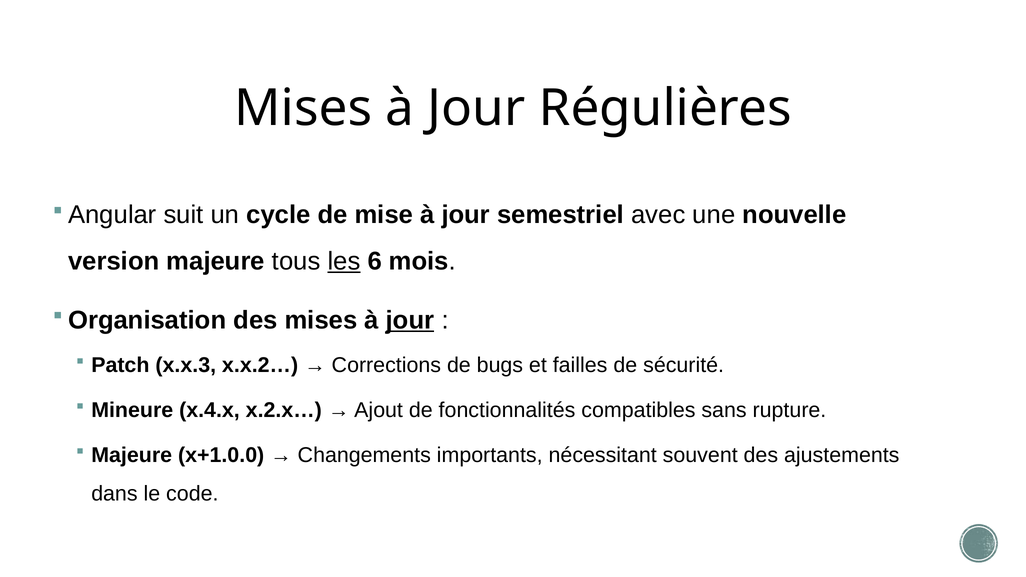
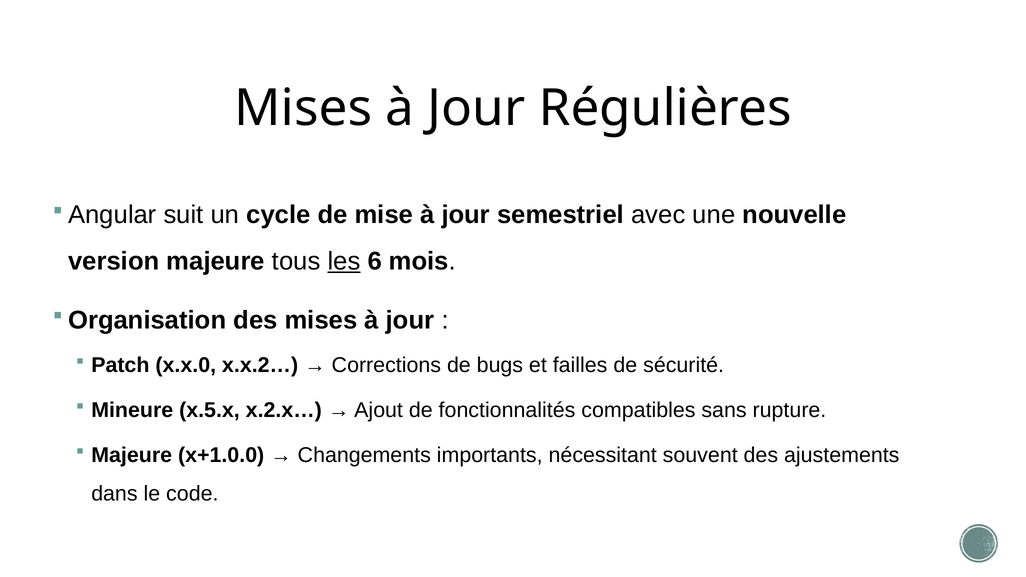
jour underline: present -> none (410, 320)
x.x.3: x.x.3 -> x.x.0 (186, 365)
x.4.x: x.4.x -> x.5.x (209, 410)
